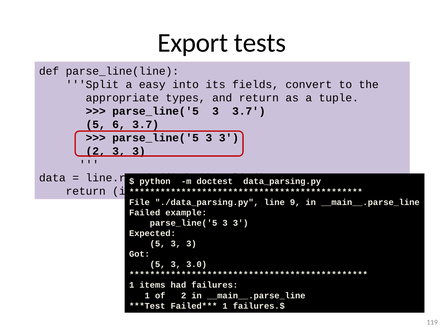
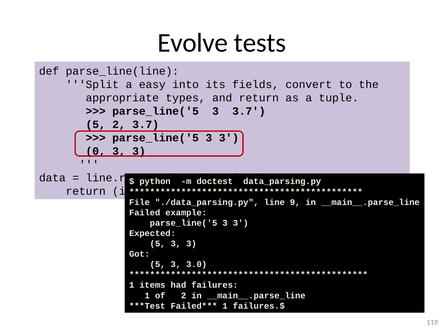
Export: Export -> Evolve (193, 43)
5 6: 6 -> 2 (119, 124)
2: 2 -> 0 (96, 151)
